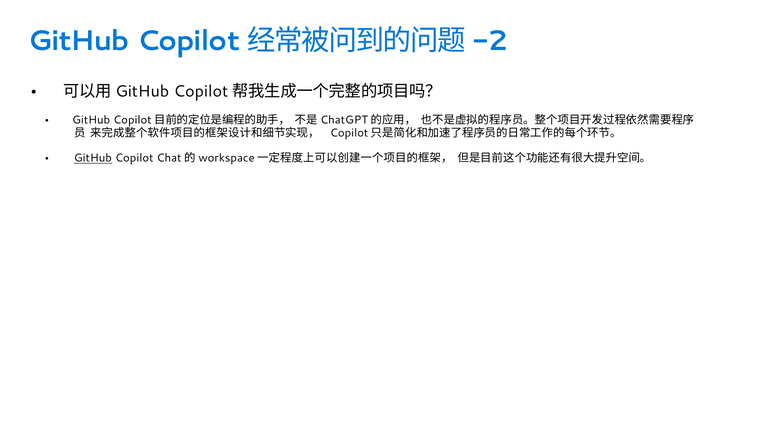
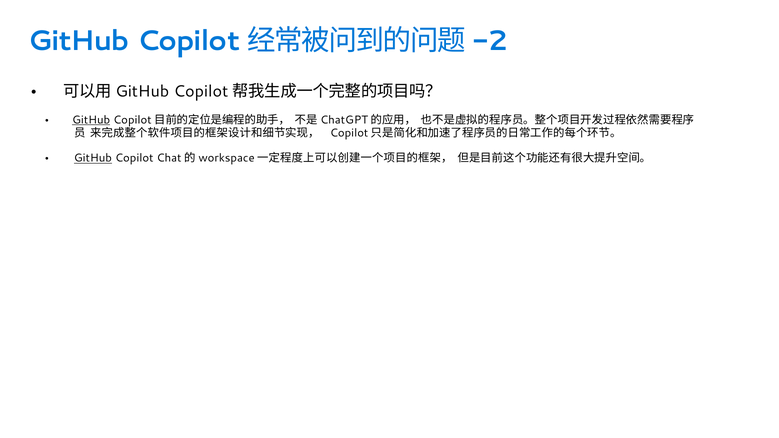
GitHub underline: none -> present (91, 120)
